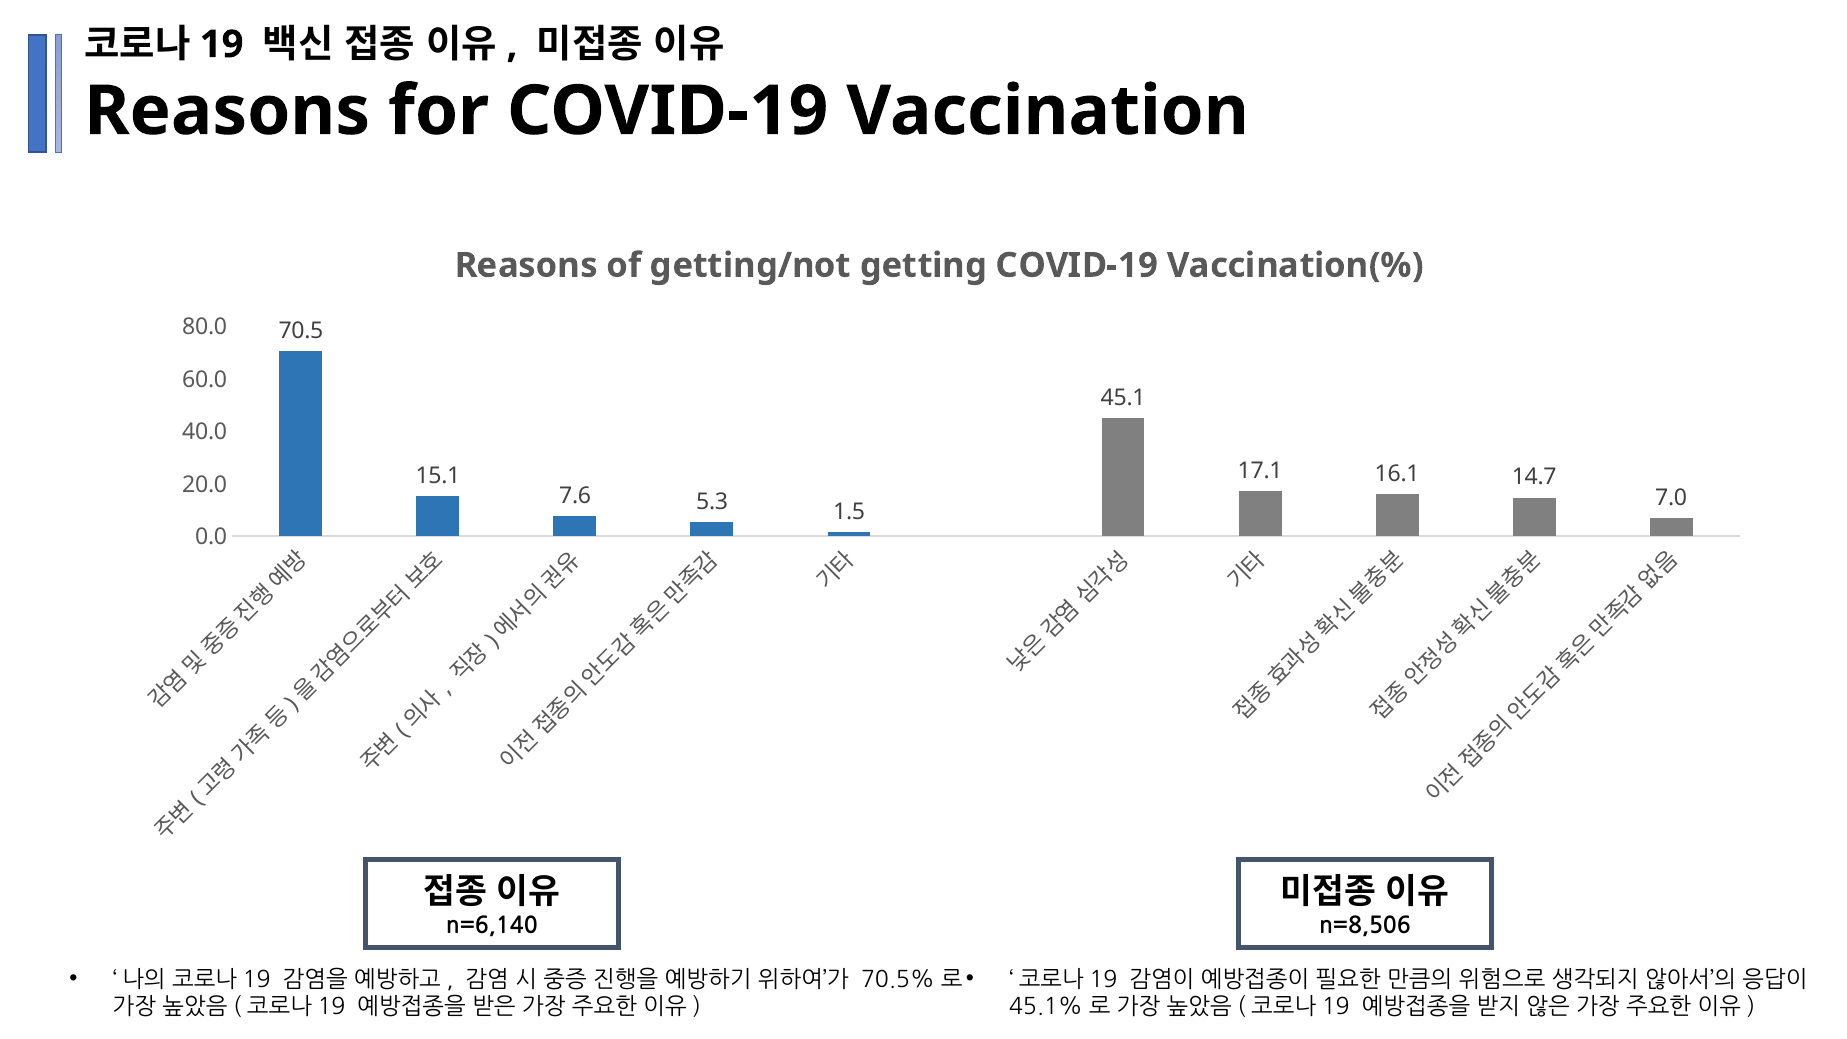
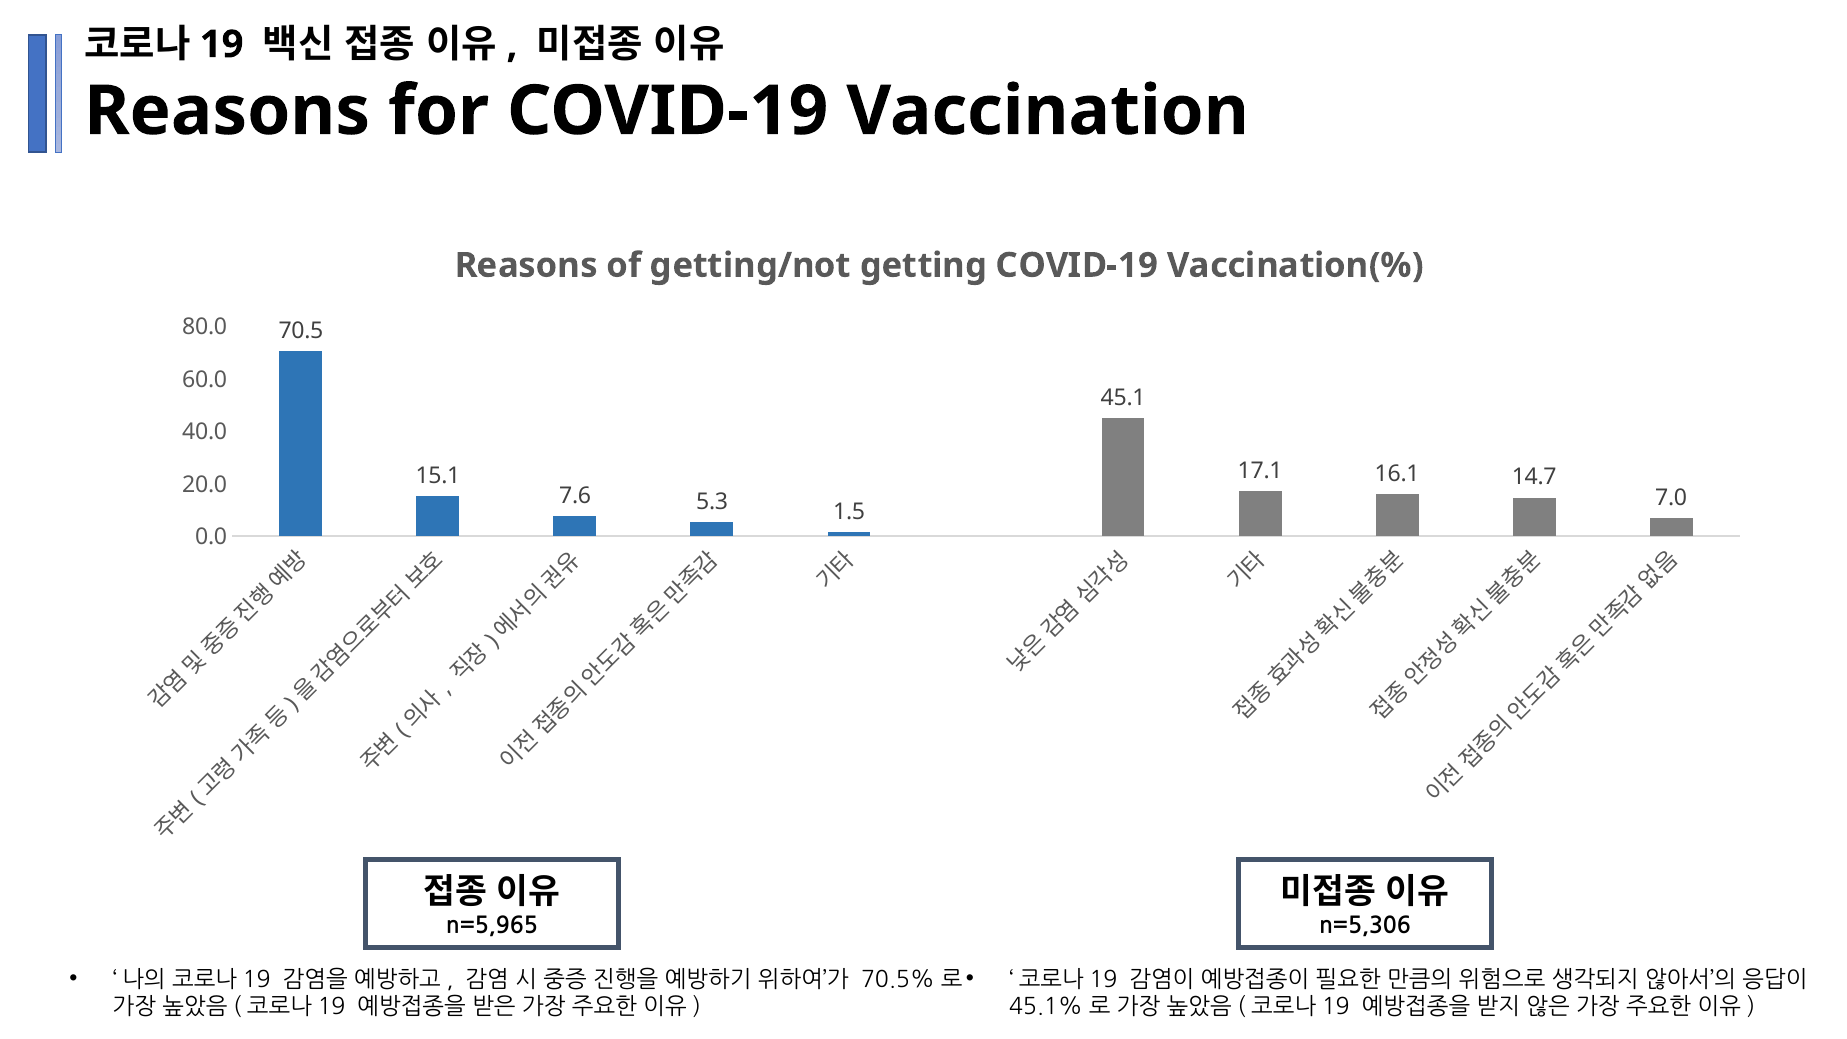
n=6,140: n=6,140 -> n=5,965 (492, 926)
n=8,506: n=8,506 -> n=5,306 (1365, 926)
